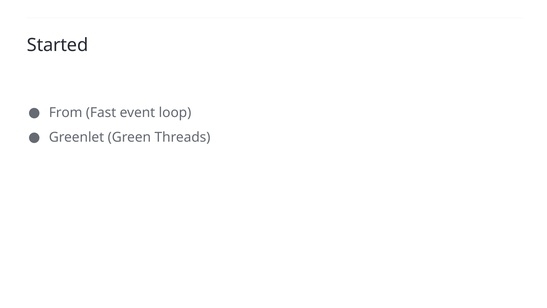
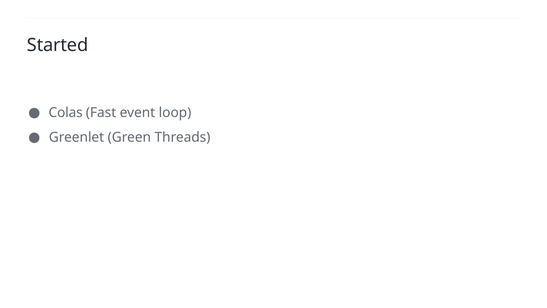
From: From -> Colas (66, 113)
